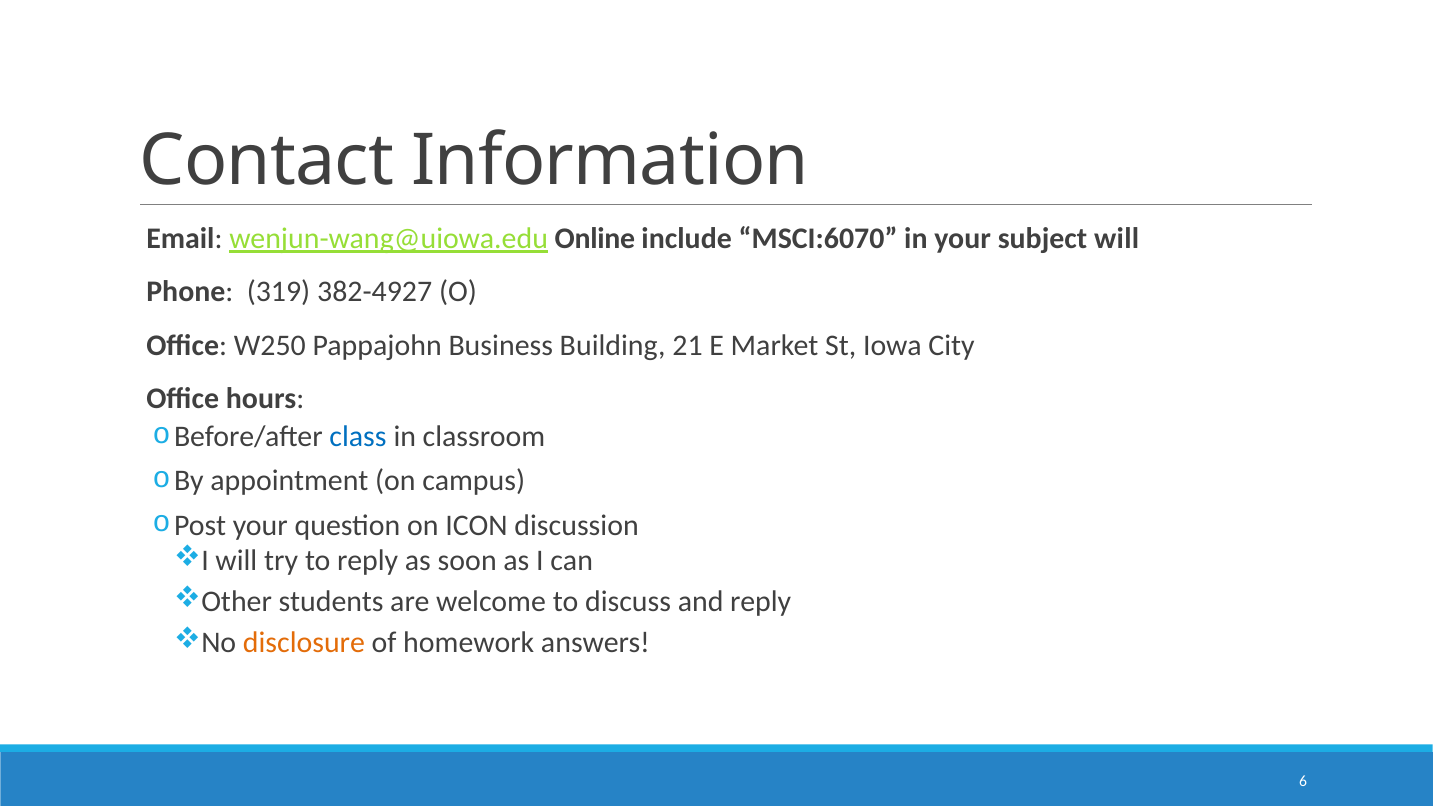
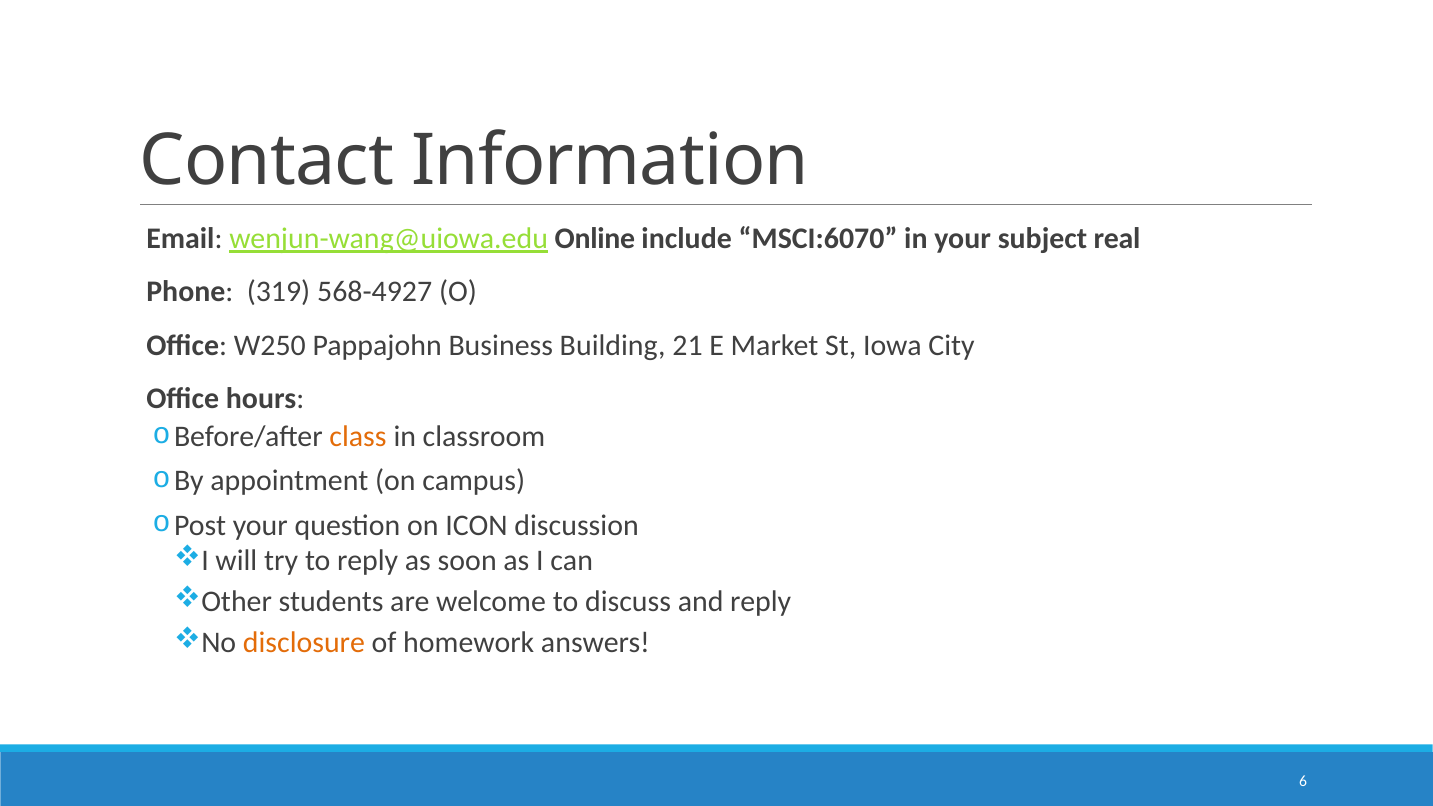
subject will: will -> real (1117, 239)
382-4927: 382-4927 -> 568-4927 (375, 292)
class colour: blue -> orange (358, 437)
